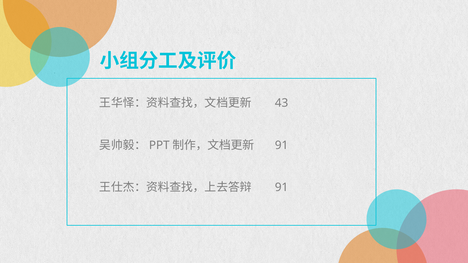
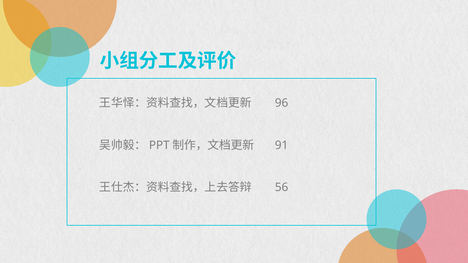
43: 43 -> 96 (282, 103)
91: 91 -> 56 (282, 188)
